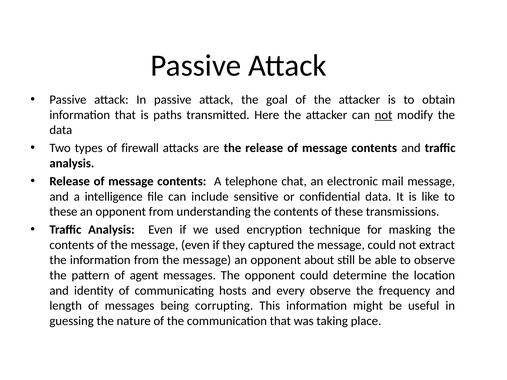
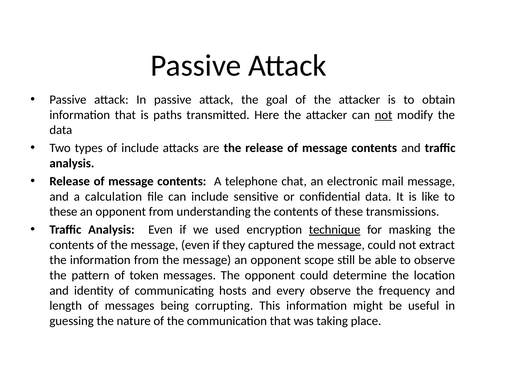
of firewall: firewall -> include (140, 148)
intelligence: intelligence -> calculation (114, 197)
technique underline: none -> present (335, 230)
about: about -> scope (319, 260)
agent: agent -> token (144, 276)
